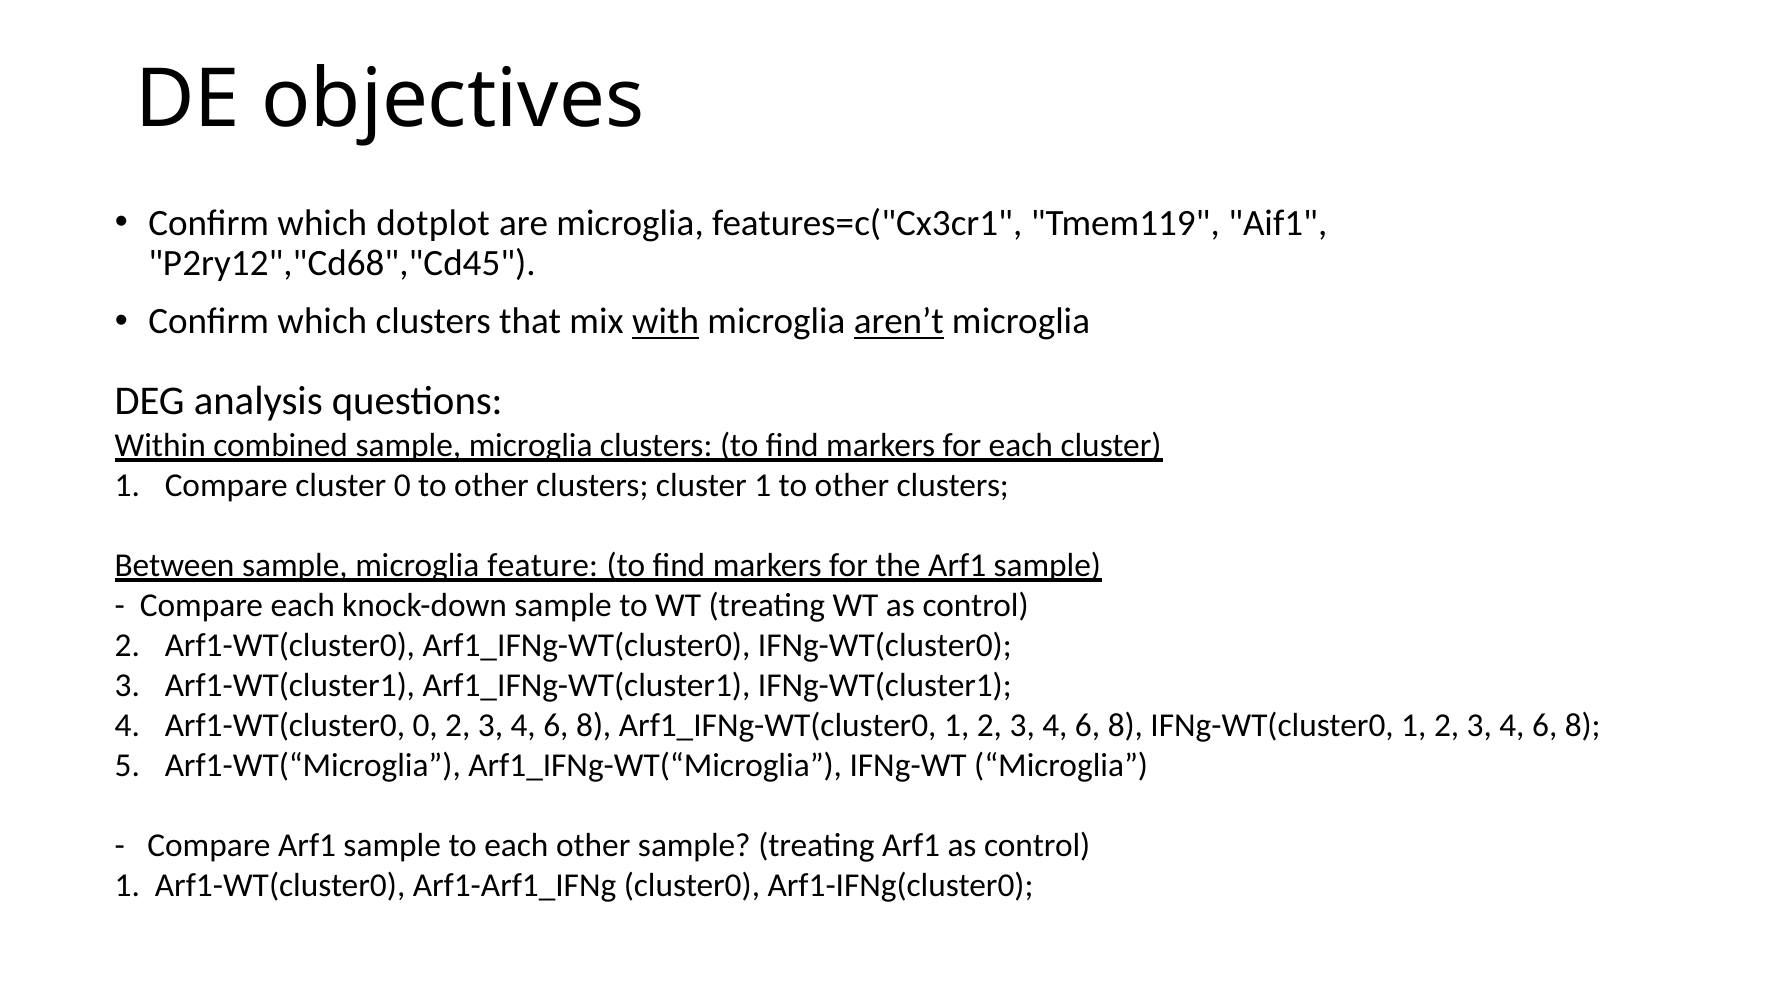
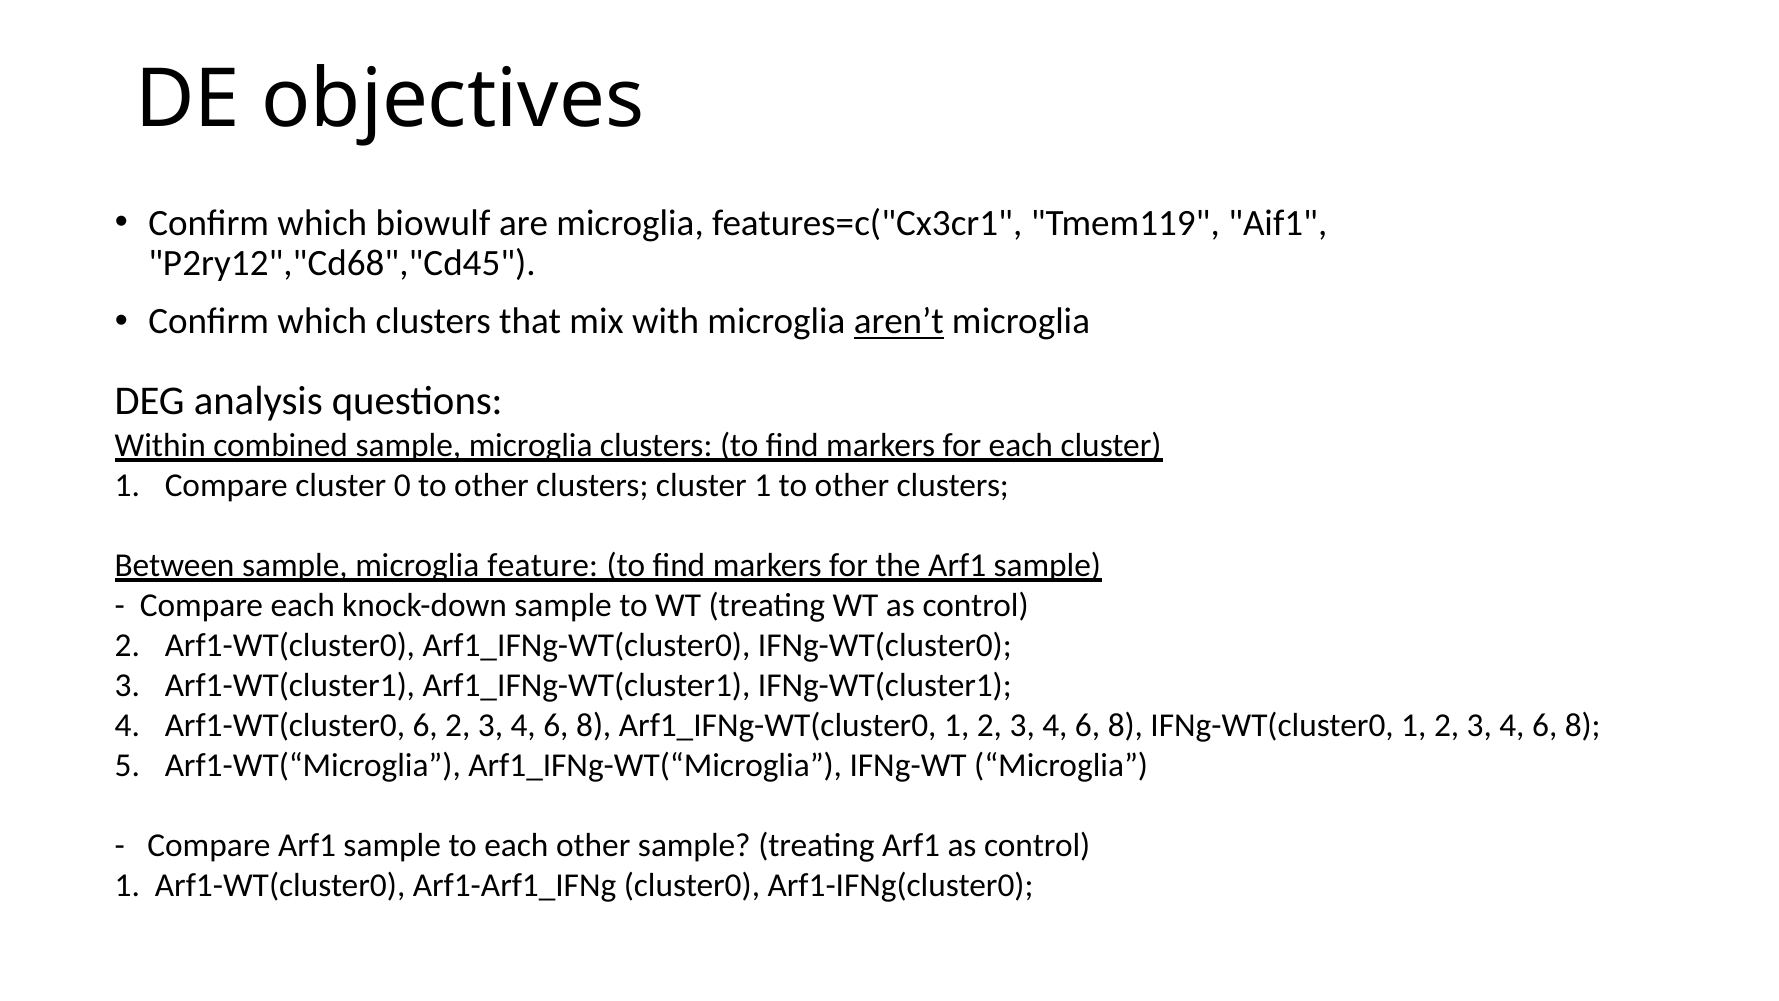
dotplot: dotplot -> biowulf (433, 223)
with underline: present -> none (666, 322)
Arf1-WT(cluster0 0: 0 -> 6 (425, 725)
